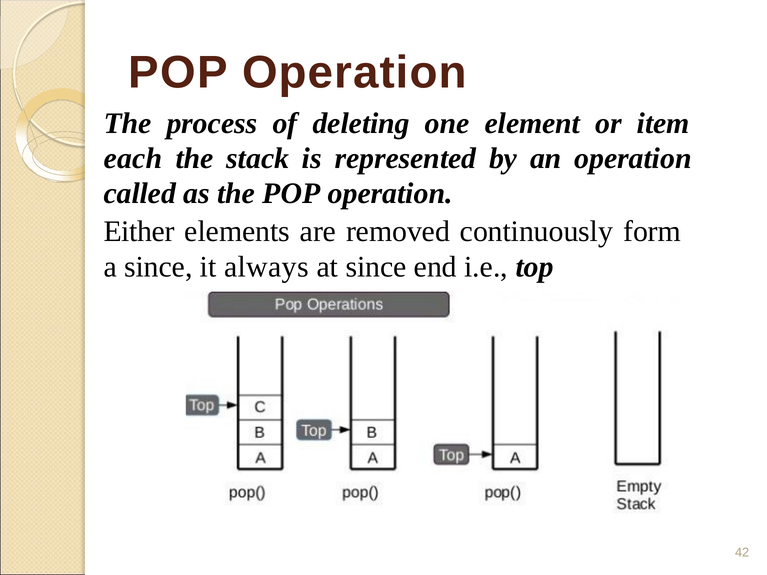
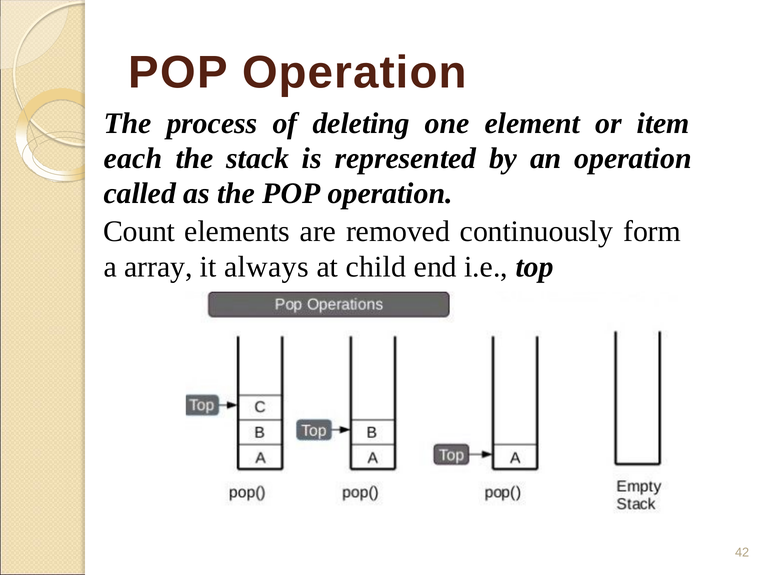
Either: Either -> Count (139, 231)
a since: since -> array (158, 267)
at since: since -> child (376, 267)
